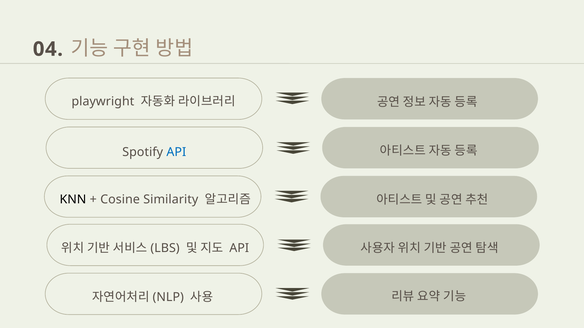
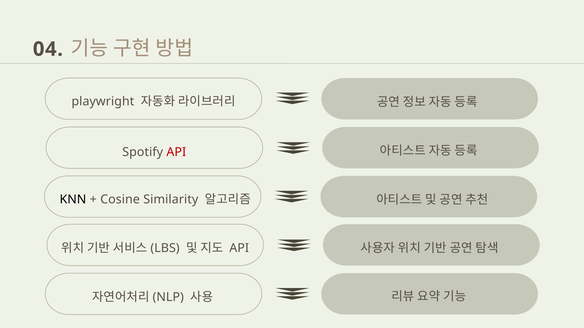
API colour: blue -> red (176, 152)
